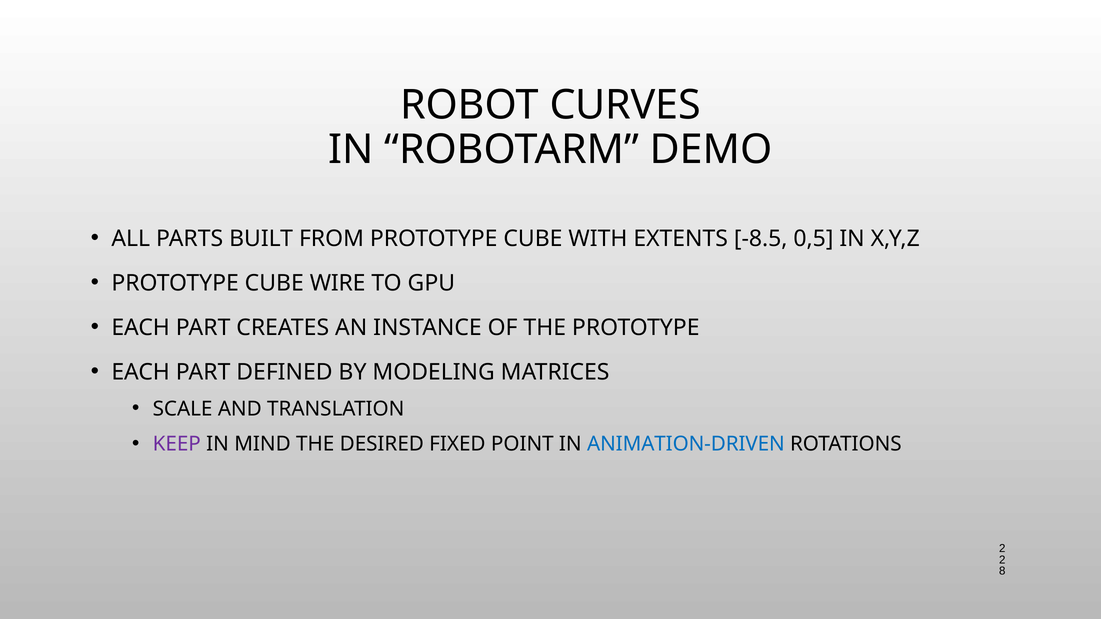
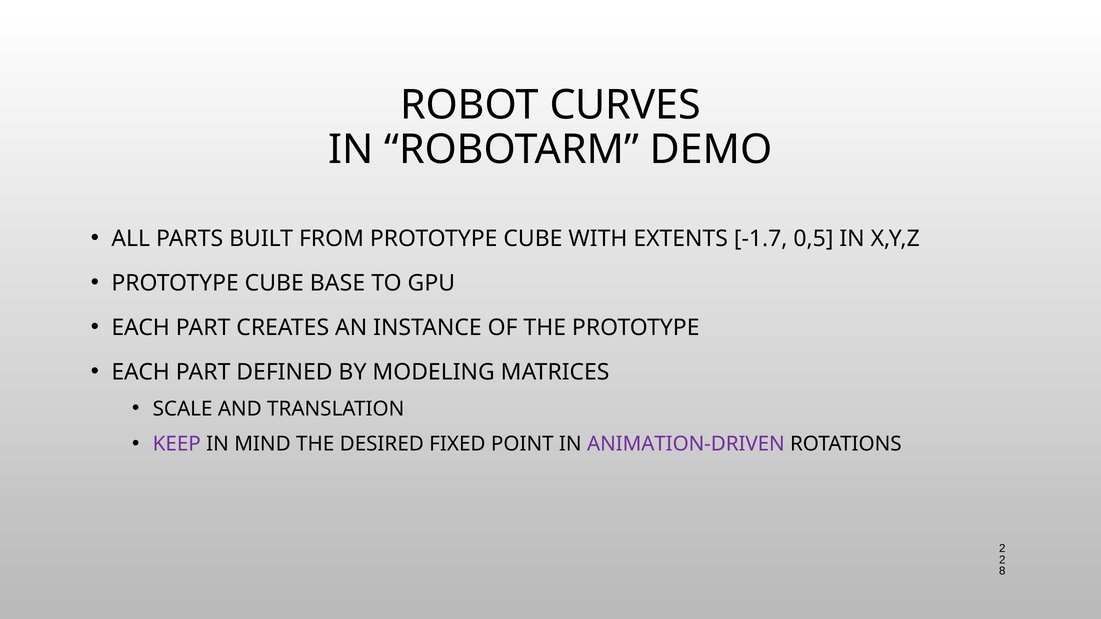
-8.5: -8.5 -> -1.7 (761, 239)
WIRE: WIRE -> BASE (337, 283)
ANIMATION-DRIVEN colour: blue -> purple (686, 444)
